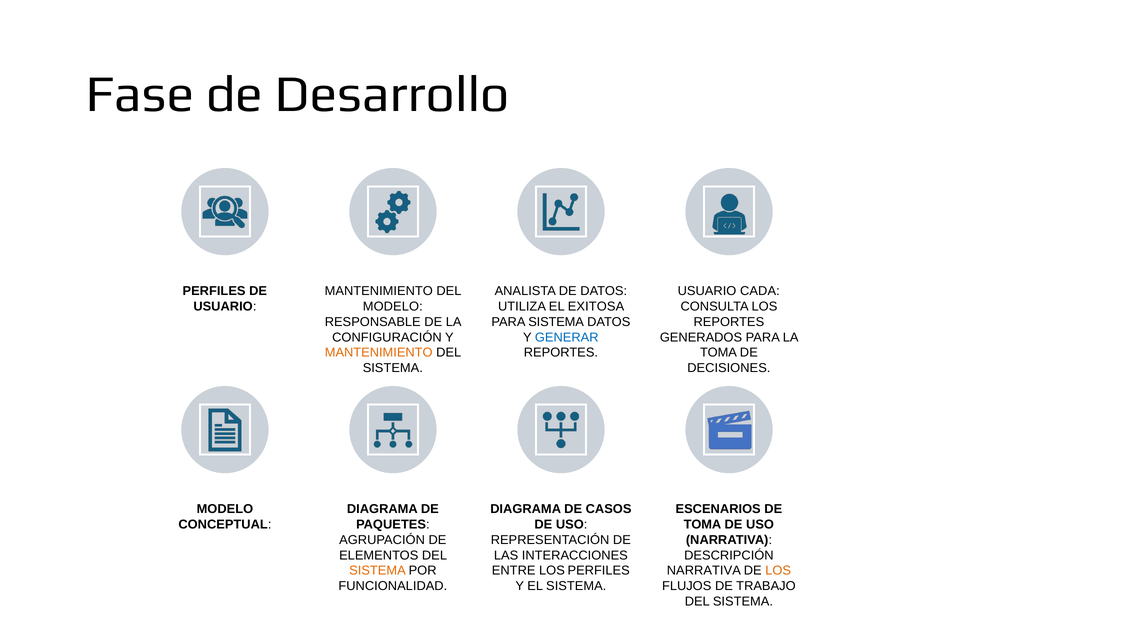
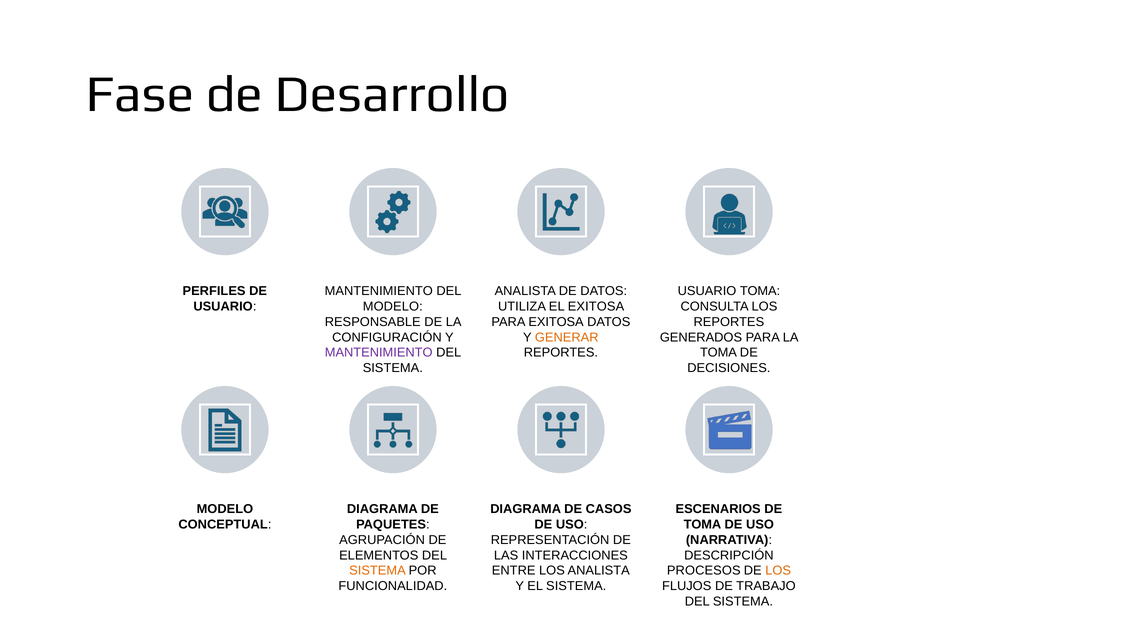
USUARIO CADA: CADA -> TOMA (760, 291)
PARA SISTEMA: SISTEMA -> EXITOSA (556, 322)
GENERAR colour: blue -> orange (567, 337)
MANTENIMIENTO colour: orange -> purple (379, 353)
LOS PERFILES: PERFILES -> ANALISTA (599, 571)
NARRATIVA: NARRATIVA -> PROCESOS (704, 571)
